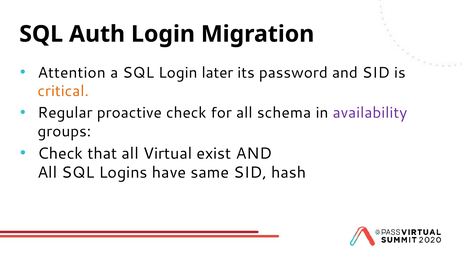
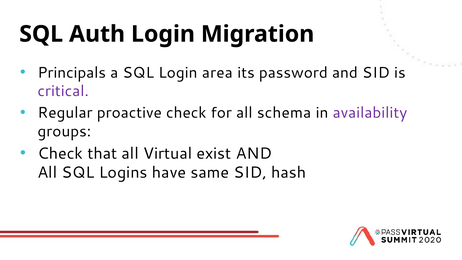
Attention: Attention -> Principals (72, 73)
later: later -> area (217, 73)
critical colour: orange -> purple (63, 91)
